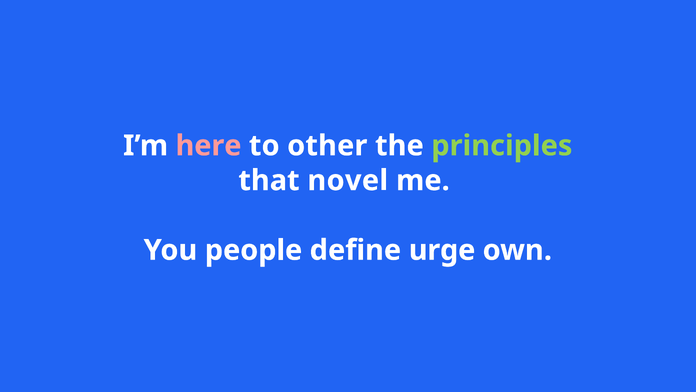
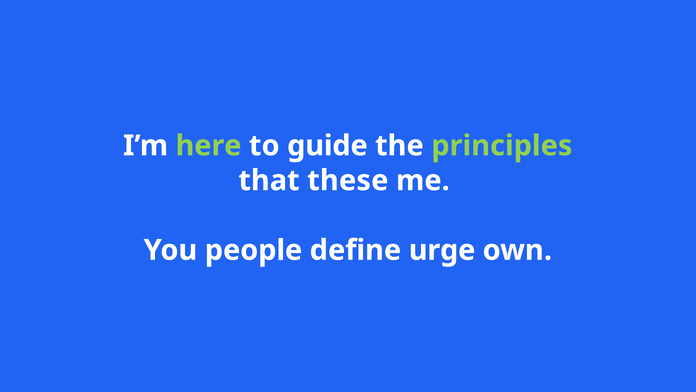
here colour: pink -> light green (209, 146)
other: other -> guide (327, 146)
novel: novel -> these (348, 180)
